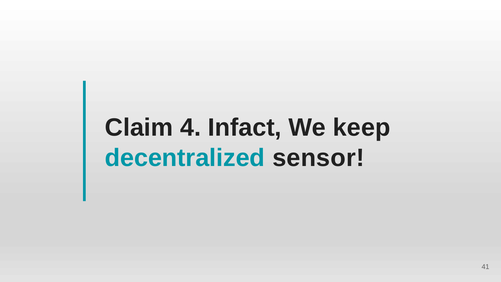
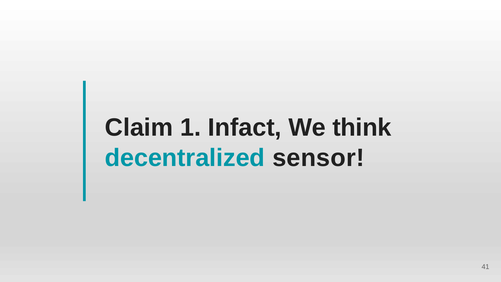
4: 4 -> 1 (191, 128)
keep: keep -> think (362, 128)
